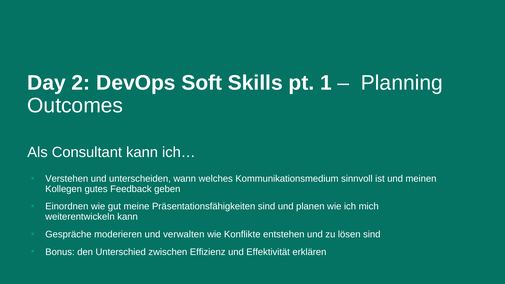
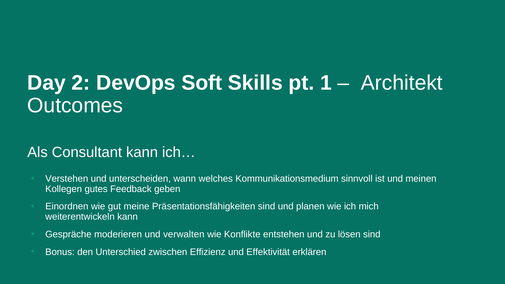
Planning: Planning -> Architekt (402, 83)
